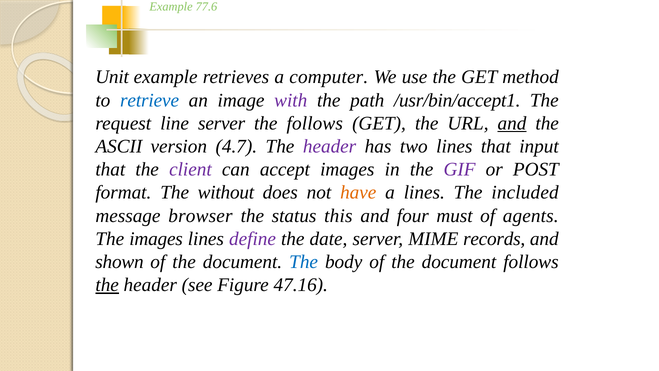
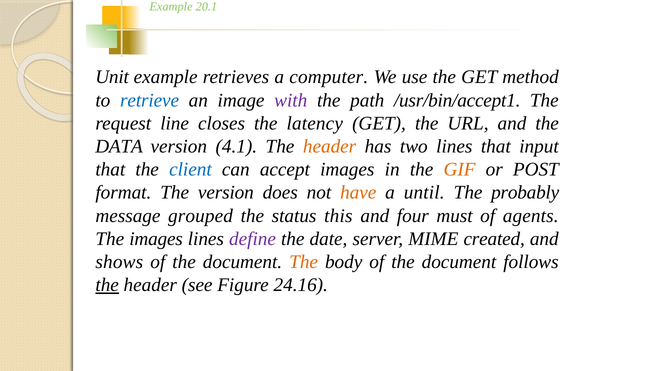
77.6: 77.6 -> 20.1 (206, 7)
line server: server -> closes (222, 123)
the follows: follows -> latency (315, 123)
and underline: present -> none (512, 123)
ASCII: ASCII -> DATA (119, 146)
4.7: 4.7 -> 4.1 (236, 146)
header colour: purple -> orange (330, 146)
client colour: purple -> blue (190, 169)
GIF colour: purple -> orange (460, 169)
The without: without -> version (226, 192)
a lines: lines -> until (424, 192)
included: included -> probably (525, 192)
browser: browser -> grouped (200, 216)
records: records -> created (494, 239)
shown: shown -> shows (119, 262)
The colour: blue -> orange (304, 262)
47.16: 47.16 -> 24.16 (301, 285)
